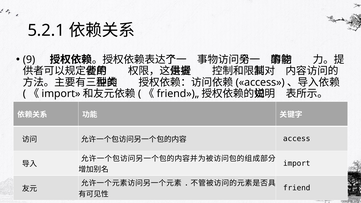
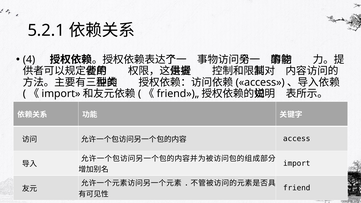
9: 9 -> 4 (29, 60)
